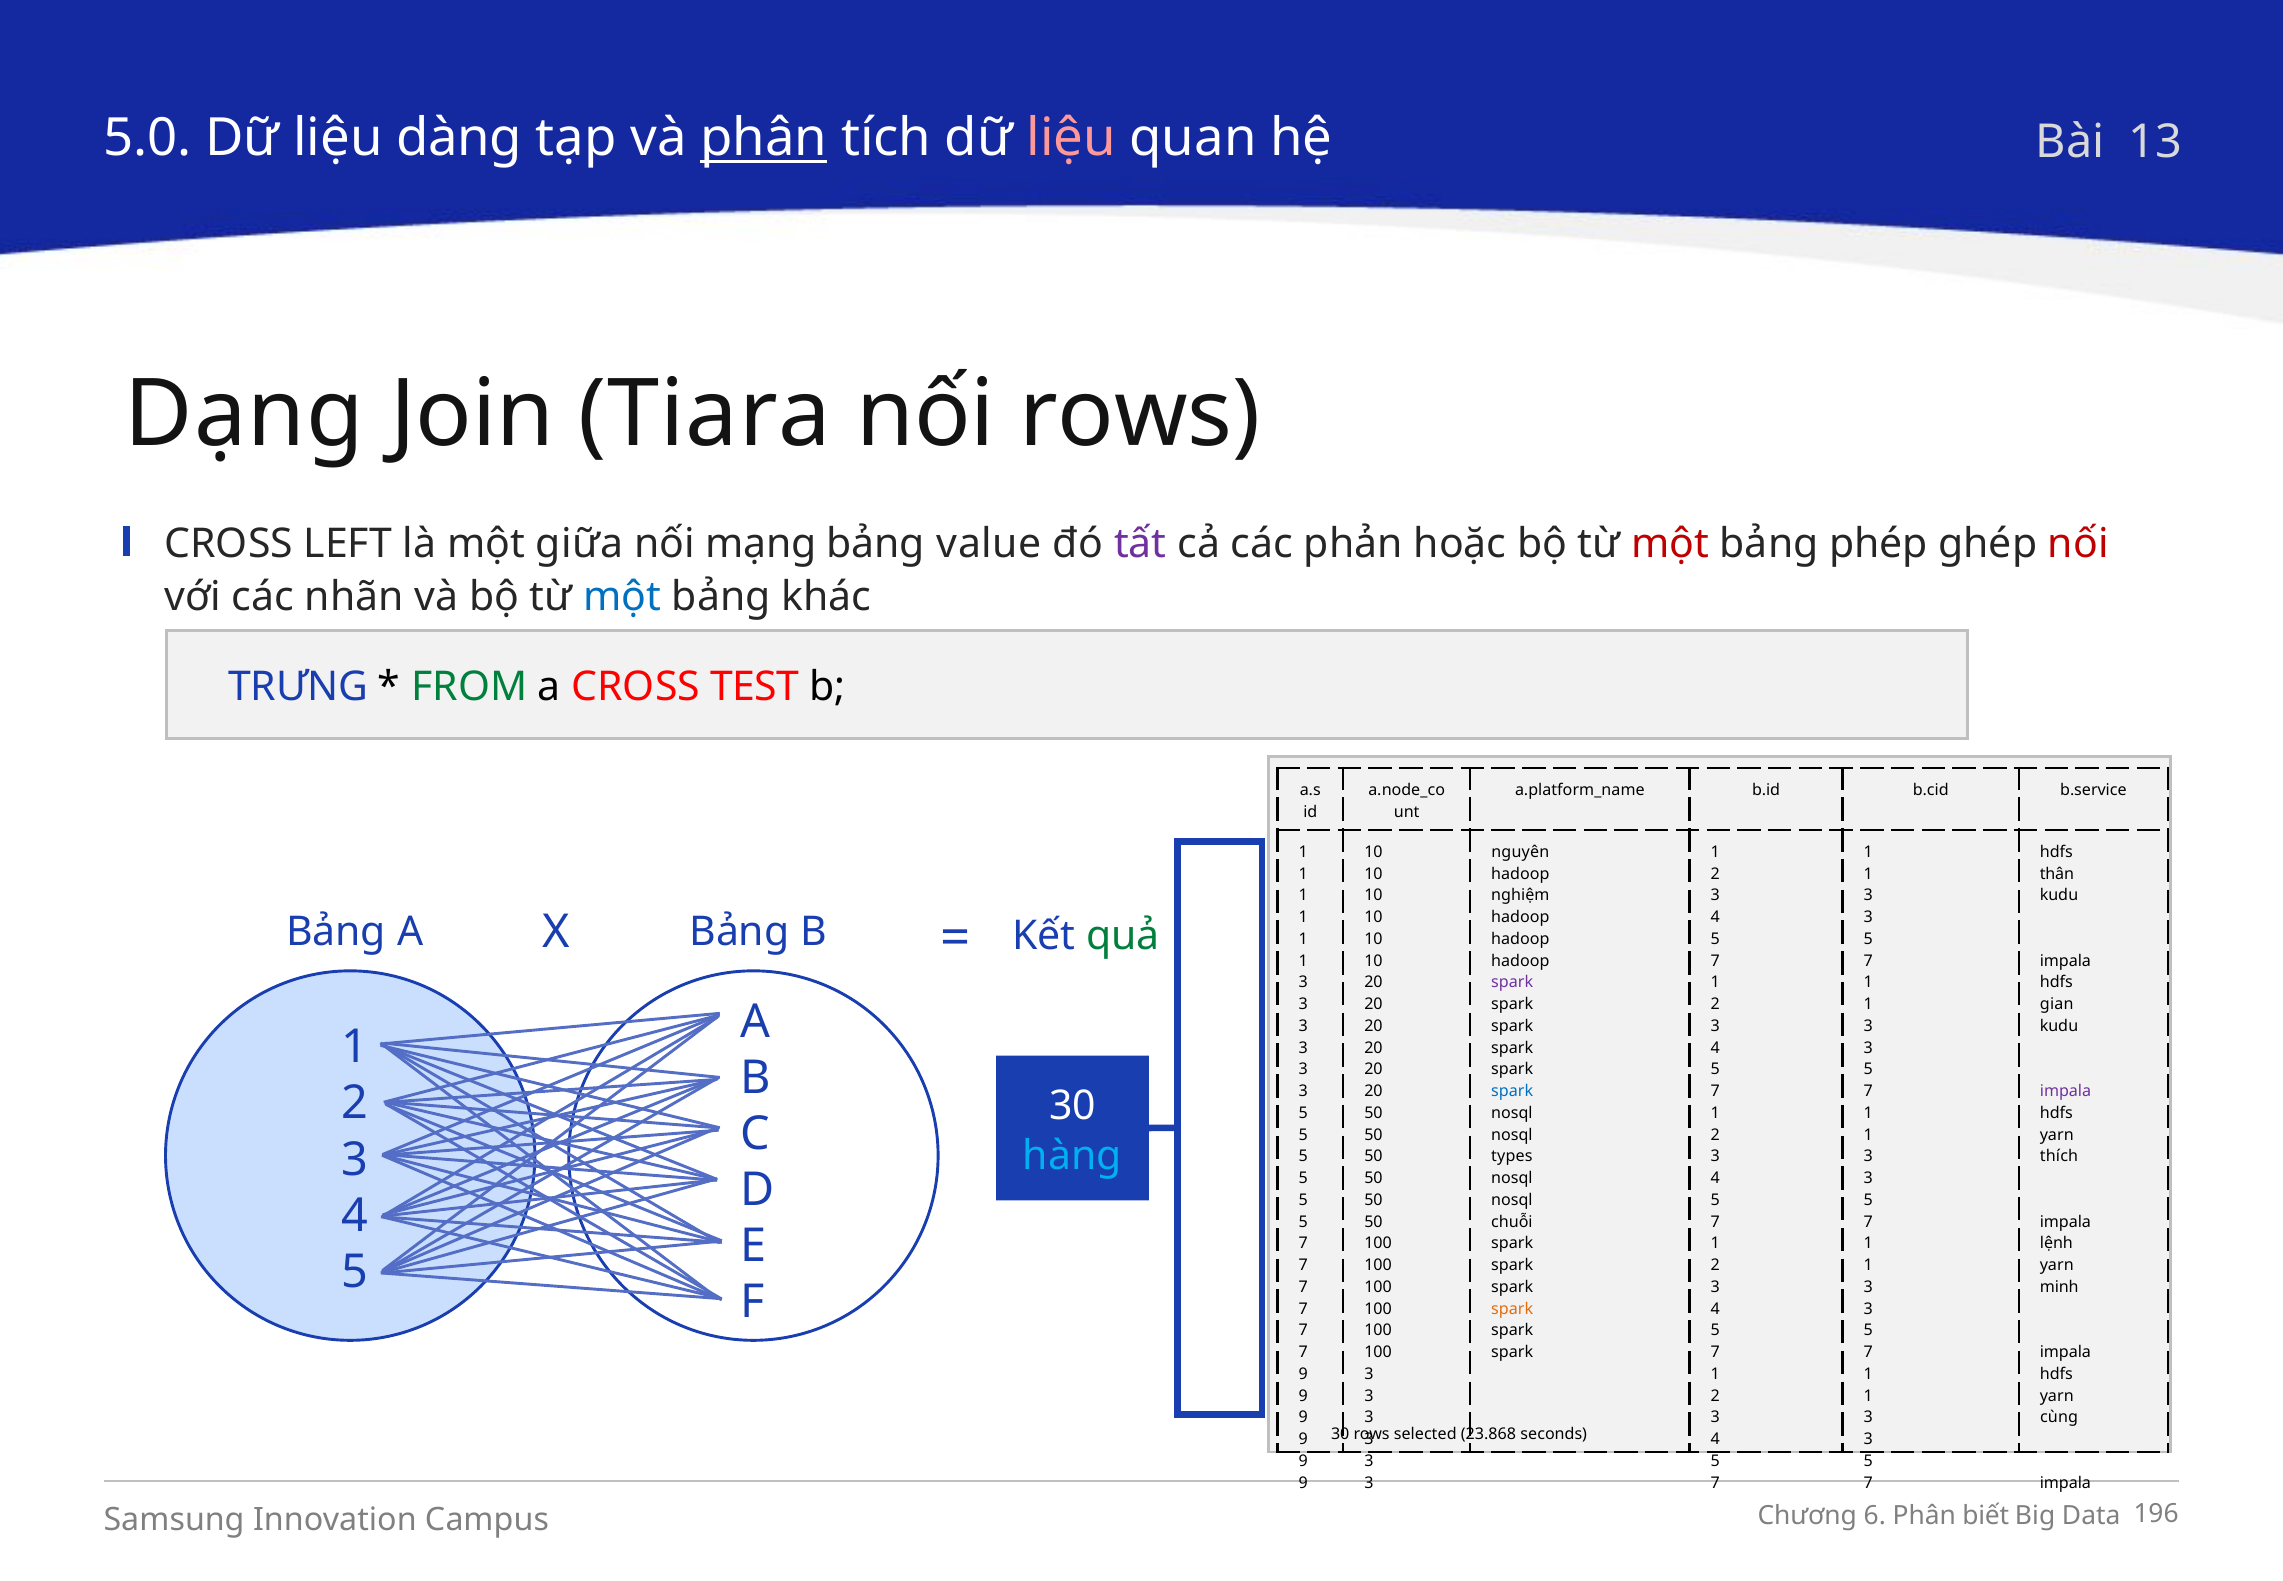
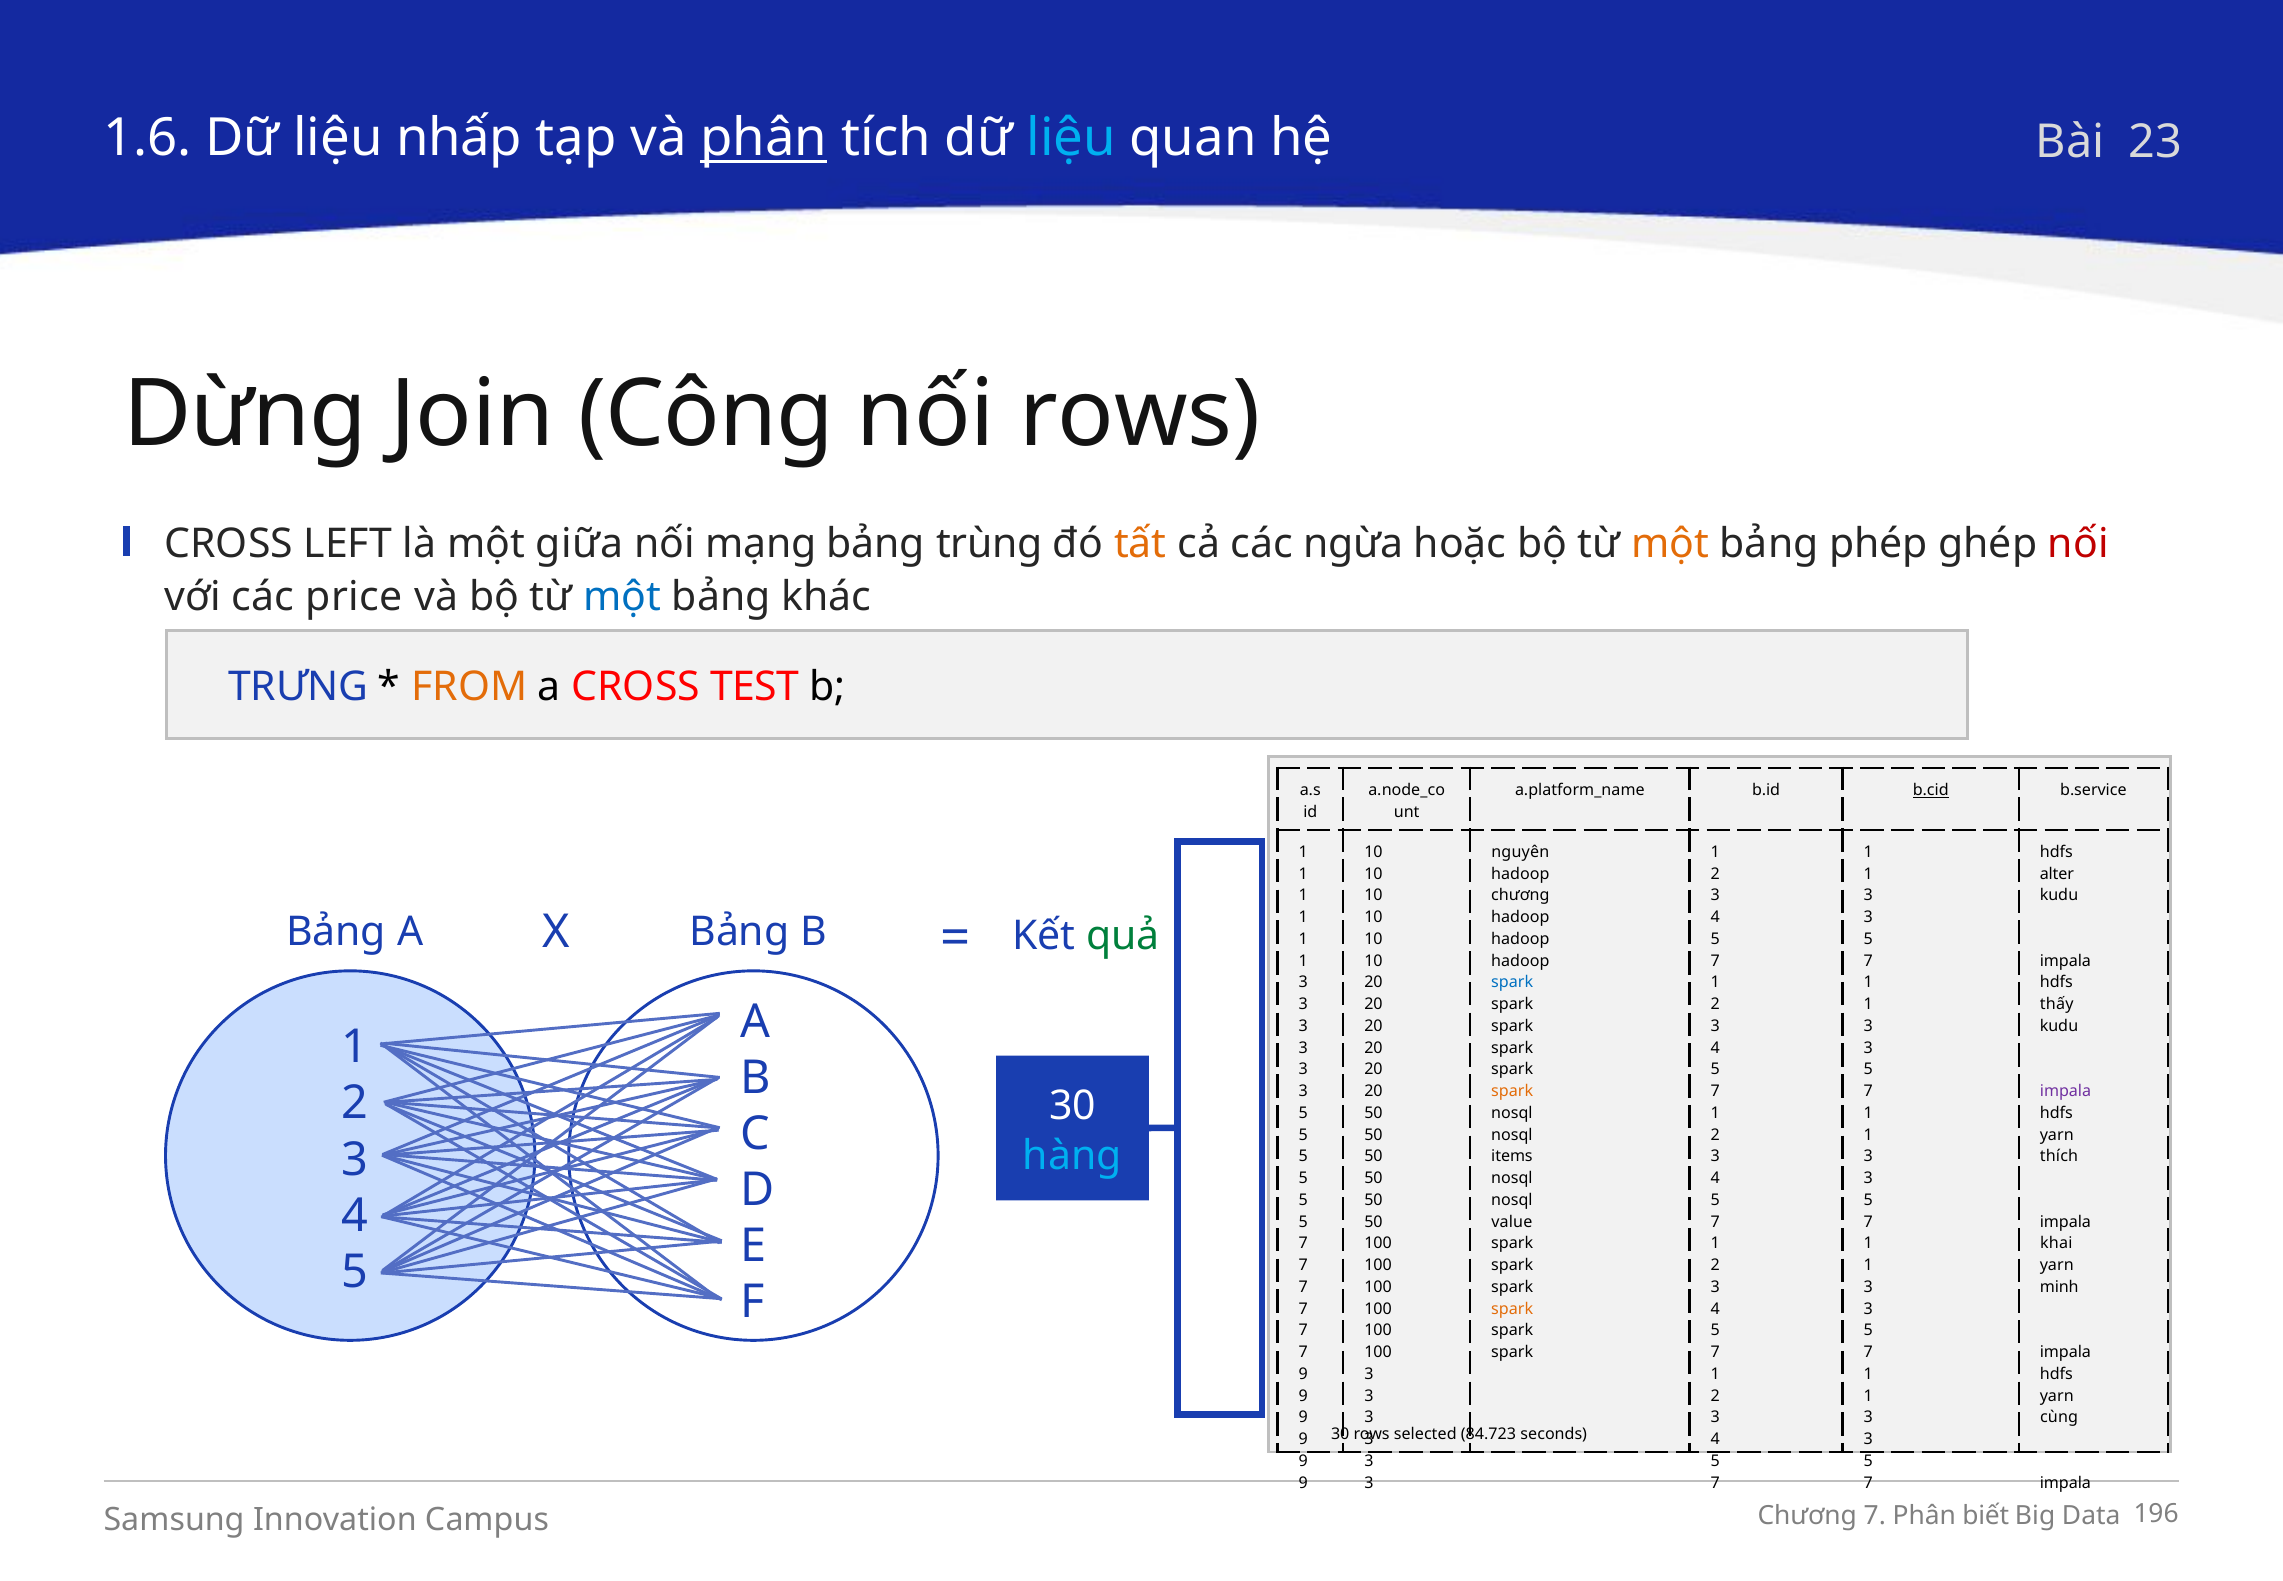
5.0: 5.0 -> 1.6 (148, 138)
dàng: dàng -> nhấp (459, 138)
liệu colour: pink -> light blue (1071, 138)
13: 13 -> 23 (2155, 142)
Dạng: Dạng -> Dừng (245, 414)
Tiara: Tiara -> Công (706, 414)
value: value -> trùng (989, 544)
tất colour: purple -> orange (1140, 544)
phản: phản -> ngừa (1354, 544)
một colour: red -> orange (1670, 544)
nhãn: nhãn -> price (354, 597)
FROM colour: green -> orange (469, 687)
b.cid underline: none -> present (1931, 790)
thân: thân -> alter (2057, 874)
nghiệm: nghiệm -> chương (1520, 895)
spark colour: purple -> blue (1512, 982)
gian: gian -> thấy (2057, 1004)
spark colour: blue -> orange (1512, 1091)
types: types -> items (1512, 1156)
chuỗi: chuỗi -> value (1512, 1221)
lệnh: lệnh -> khai (2056, 1243)
23.868: 23.868 -> 84.723 (1488, 1434)
6: 6 -> 7 (1875, 1515)
